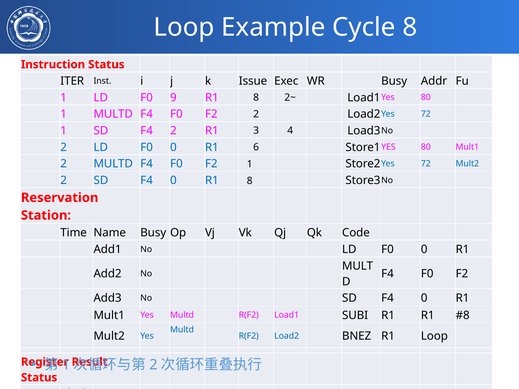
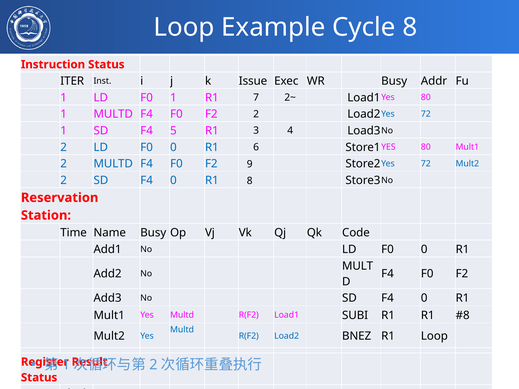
F0 9: 9 -> 1 (173, 98)
8: 8 -> 7 (256, 98)
F4 2: 2 -> 5 (173, 131)
F2 1: 1 -> 9 (250, 164)
